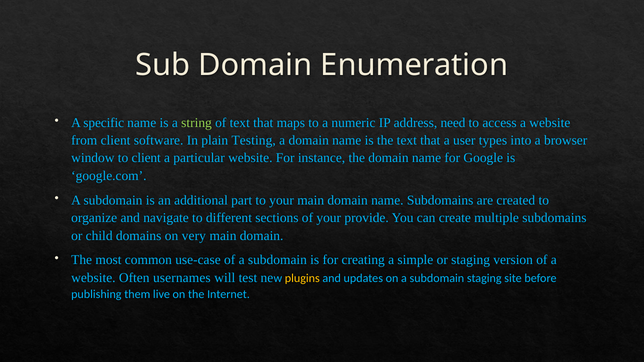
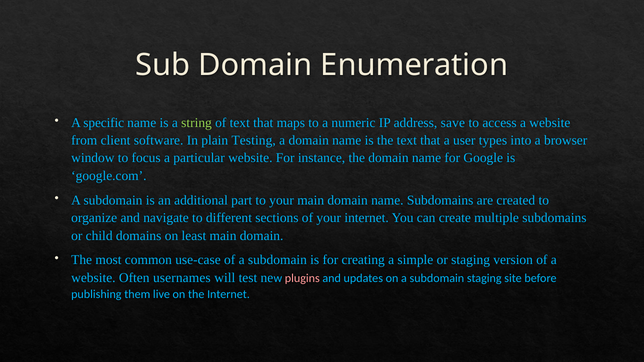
need: need -> save (453, 123)
to client: client -> focus (146, 158)
your provide: provide -> internet (367, 218)
very: very -> least (194, 236)
plugins colour: yellow -> pink (302, 278)
